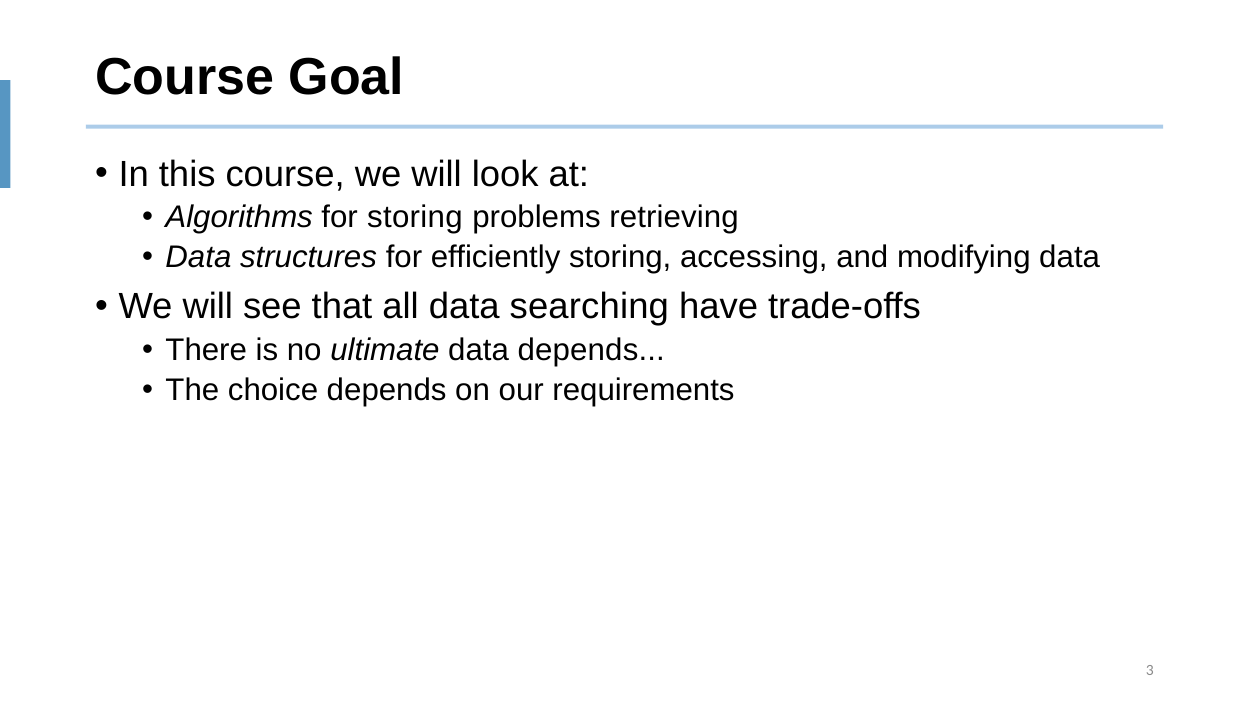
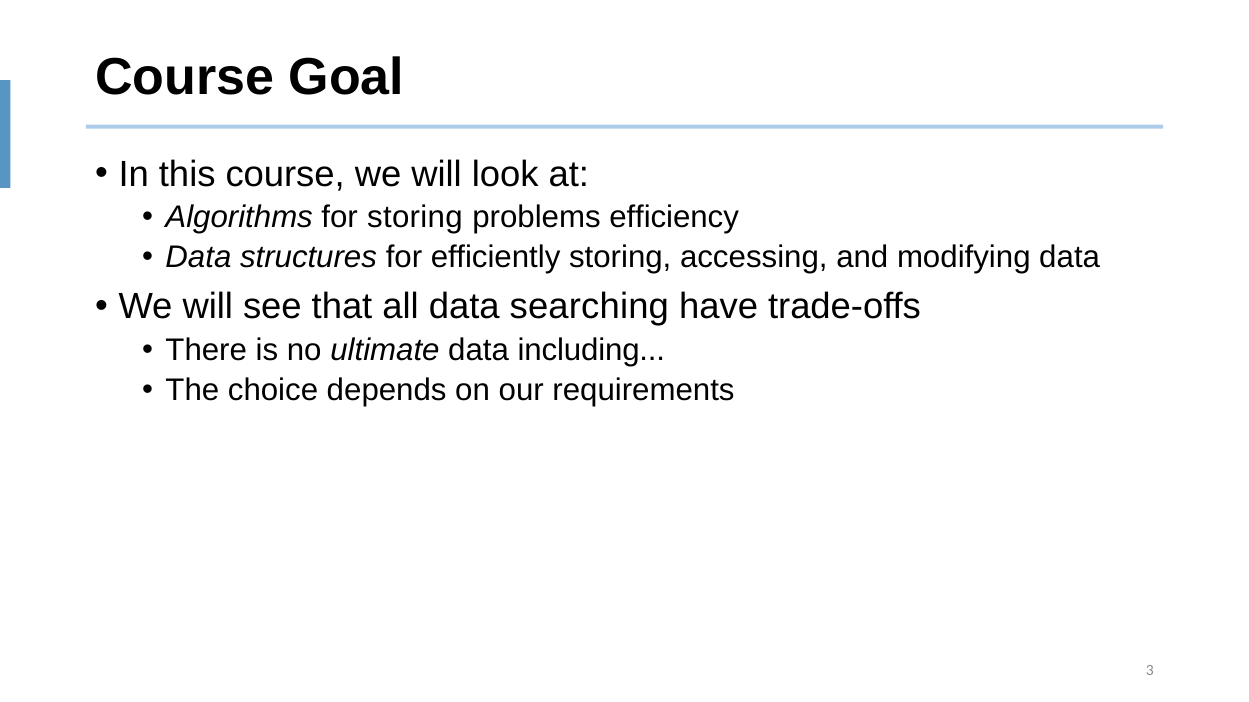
retrieving: retrieving -> efficiency (674, 217)
data depends: depends -> including (591, 350)
